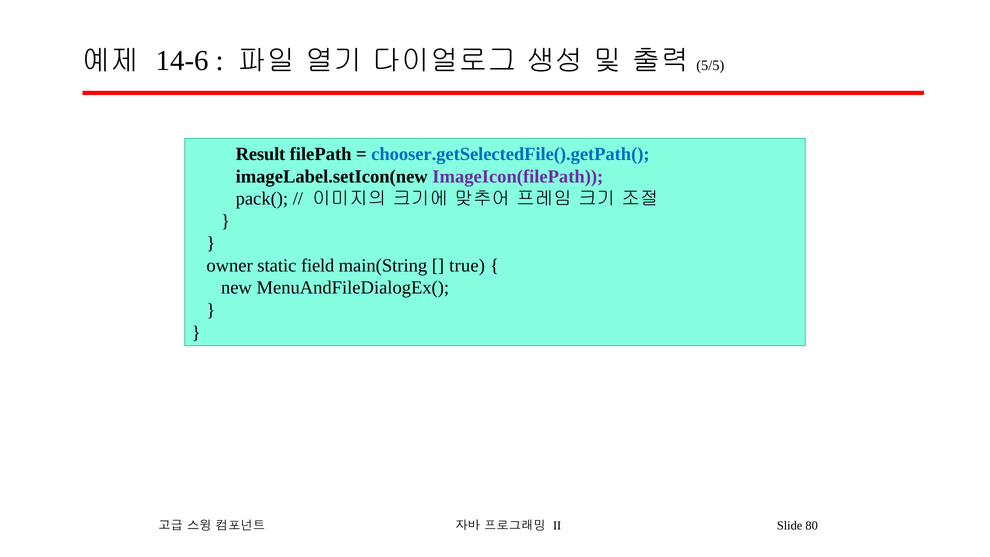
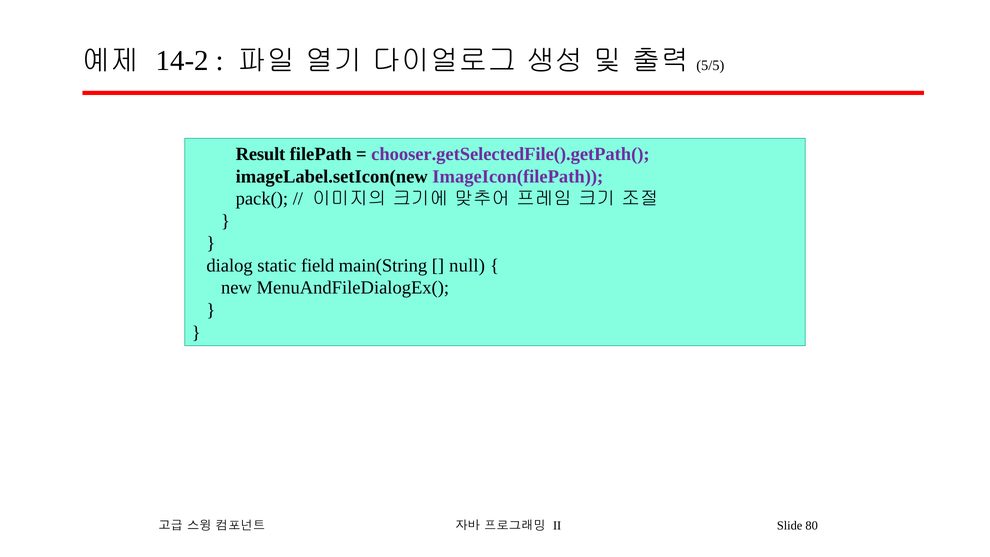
14-6: 14-6 -> 14-2 (182, 61)
chooser.getSelectedFile().getPath( colour: blue -> purple (510, 154)
owner: owner -> dialog (230, 266)
true: true -> null (467, 266)
